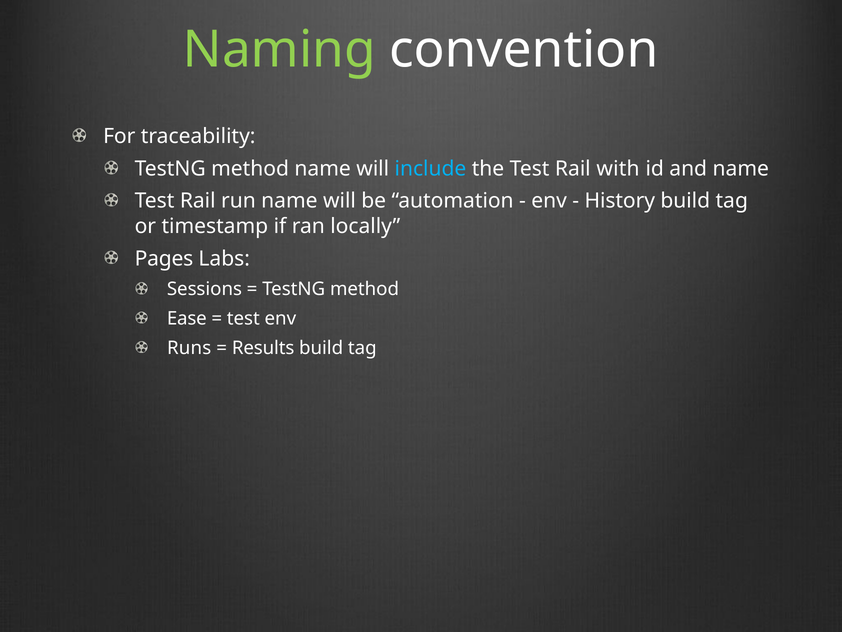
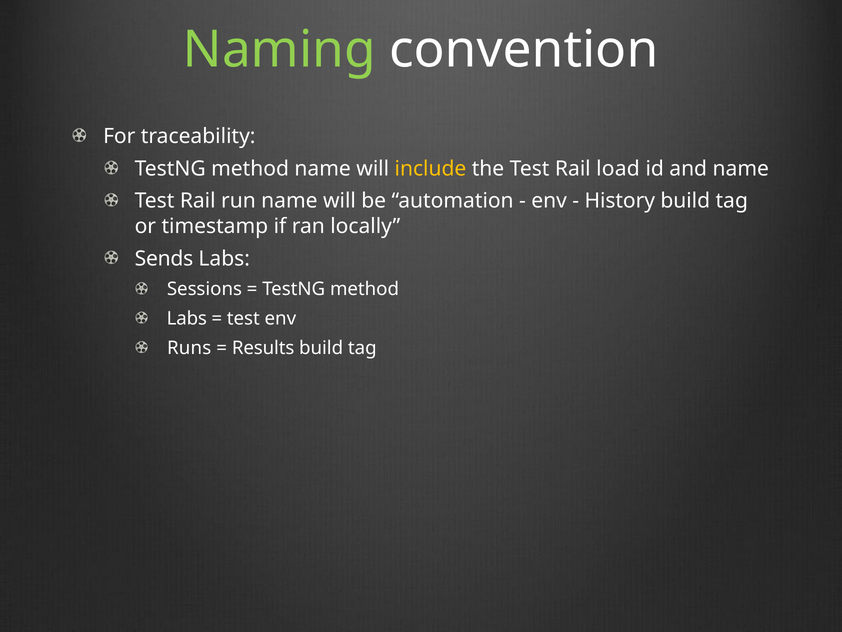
include colour: light blue -> yellow (430, 169)
with: with -> load (618, 169)
Pages: Pages -> Sends (164, 258)
Ease: Ease -> Labs (187, 318)
